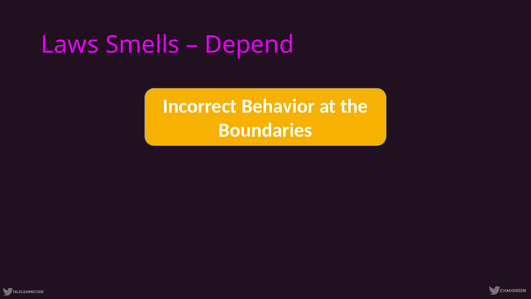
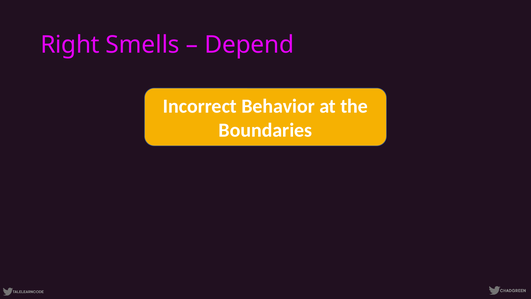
Laws: Laws -> Right (70, 45)
